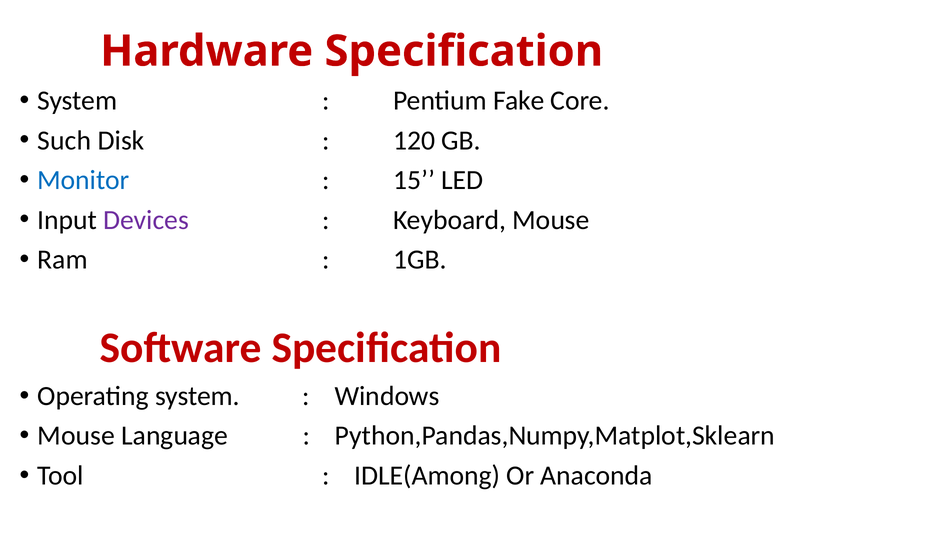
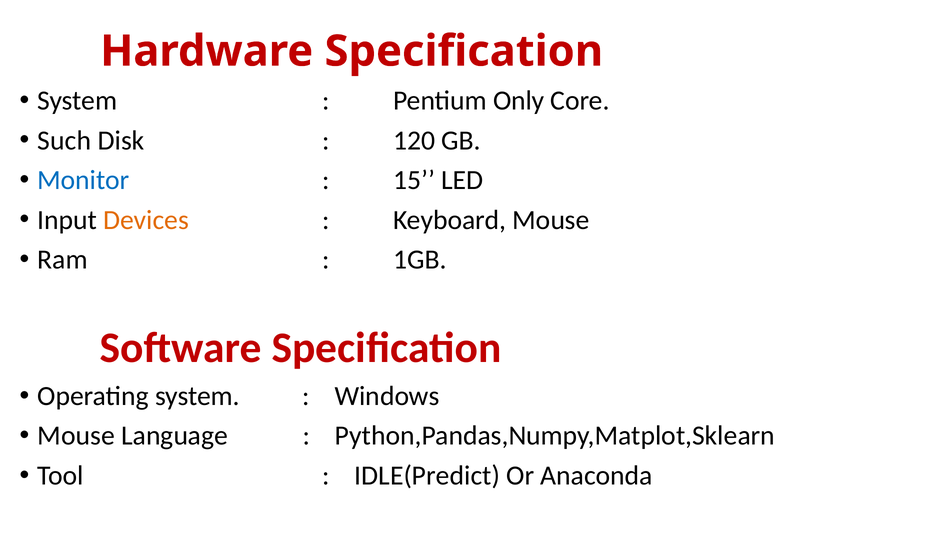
Fake: Fake -> Only (519, 101)
Devices colour: purple -> orange (146, 220)
IDLE(Among: IDLE(Among -> IDLE(Predict (427, 475)
